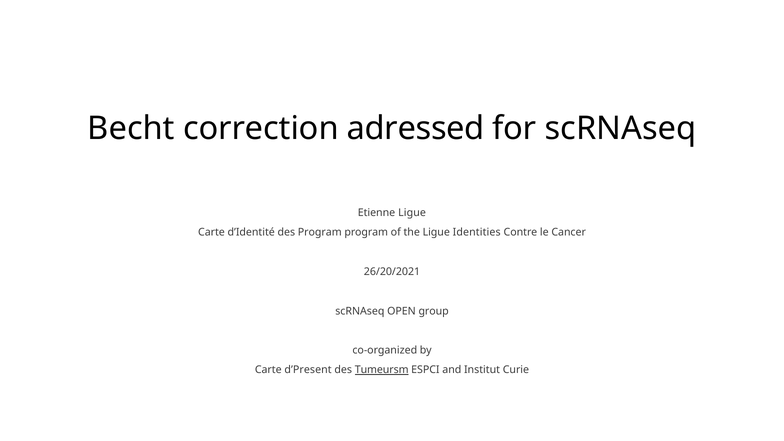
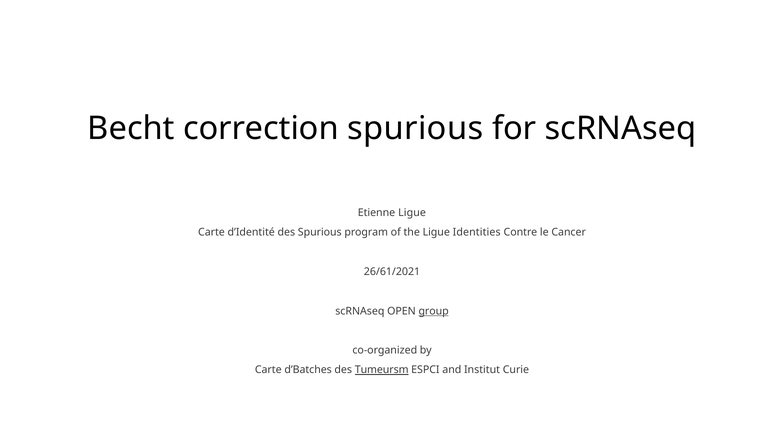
correction adressed: adressed -> spurious (415, 128)
des Program: Program -> Spurious (320, 232)
26/20/2021: 26/20/2021 -> 26/61/2021 (392, 272)
group underline: none -> present (434, 311)
d’Present: d’Present -> d’Batches (308, 370)
